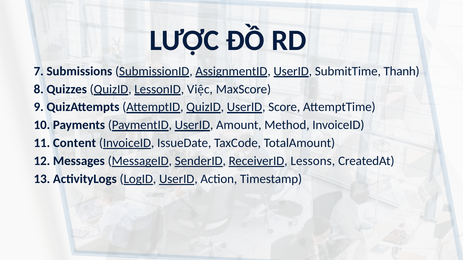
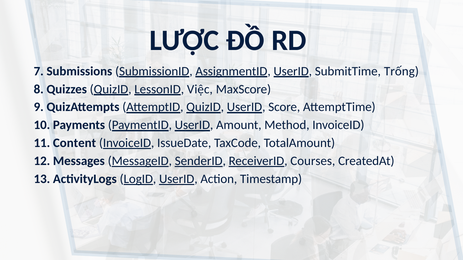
Thanh: Thanh -> Trống (401, 71)
Lessons: Lessons -> Courses (313, 161)
